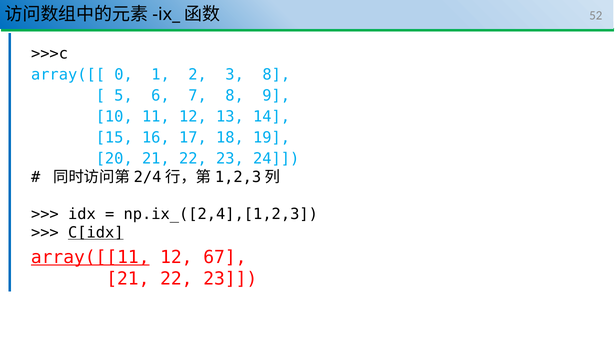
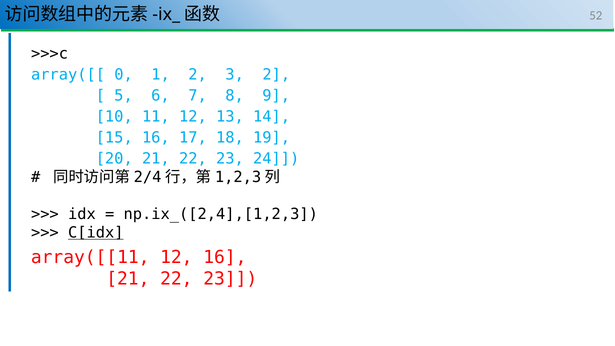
3 8: 8 -> 2 (276, 75)
array([[11 underline: present -> none (90, 257)
12 67: 67 -> 16 (225, 257)
